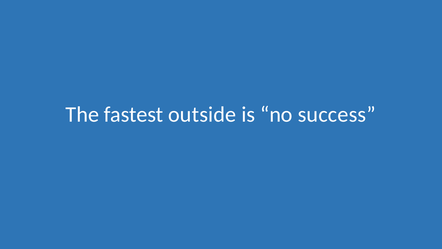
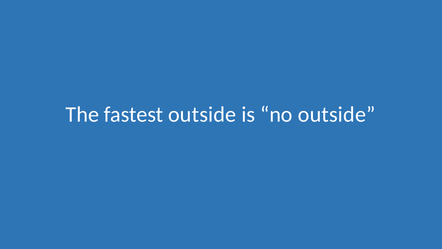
no success: success -> outside (337, 114)
